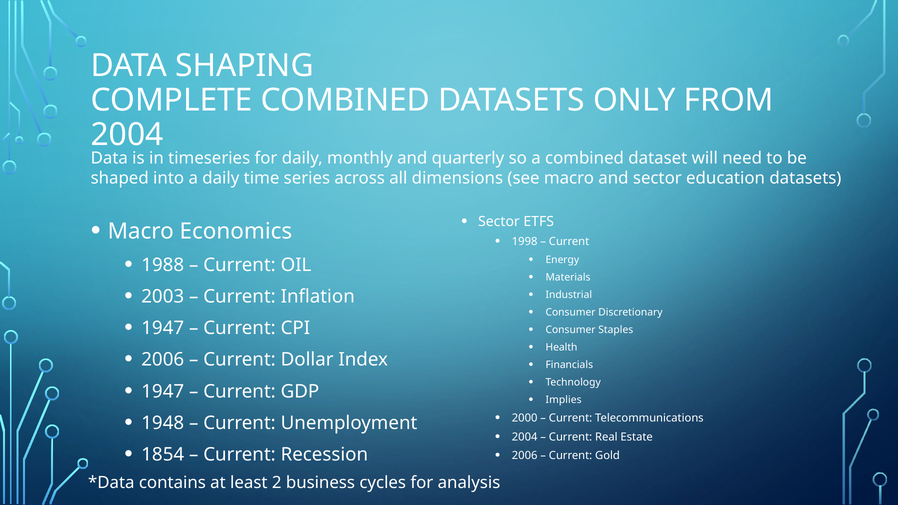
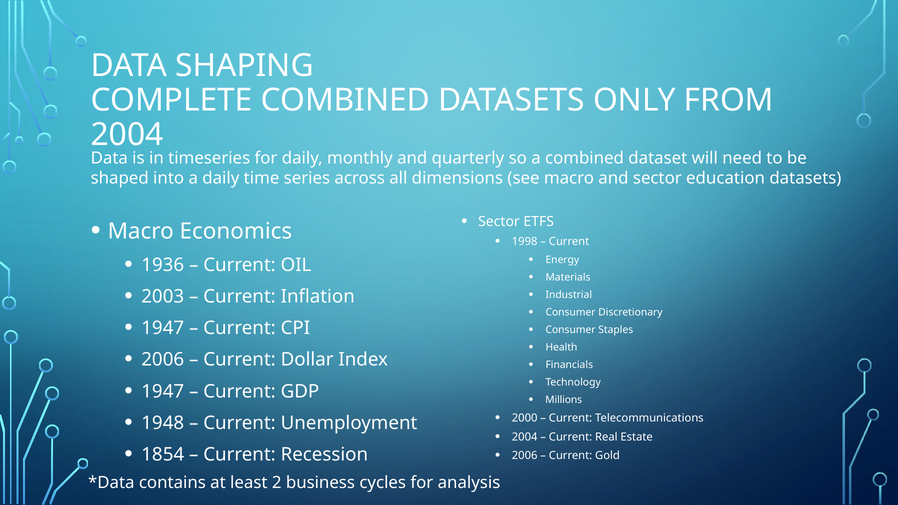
1988: 1988 -> 1936 (163, 265)
Implies: Implies -> Millions (564, 400)
